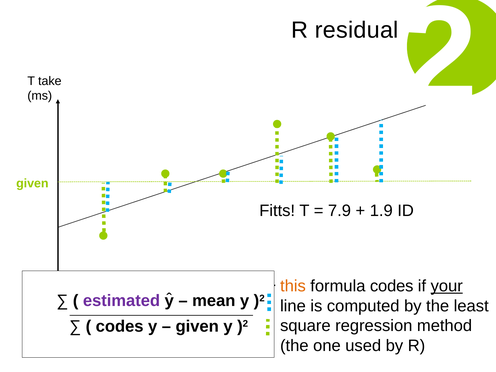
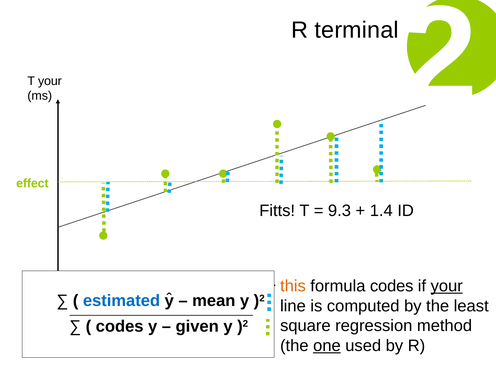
residual: residual -> terminal (357, 30)
T take: take -> your (50, 81)
given: given -> effect (32, 184)
7.9: 7.9 -> 9.3 (339, 211)
1.9: 1.9 -> 1.4 (381, 211)
estimated colour: purple -> blue (121, 301)
one underline: none -> present (327, 346)
